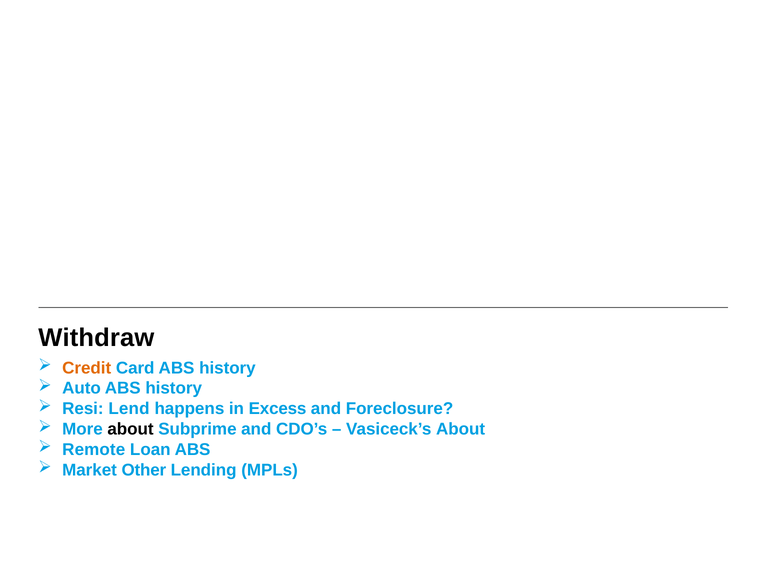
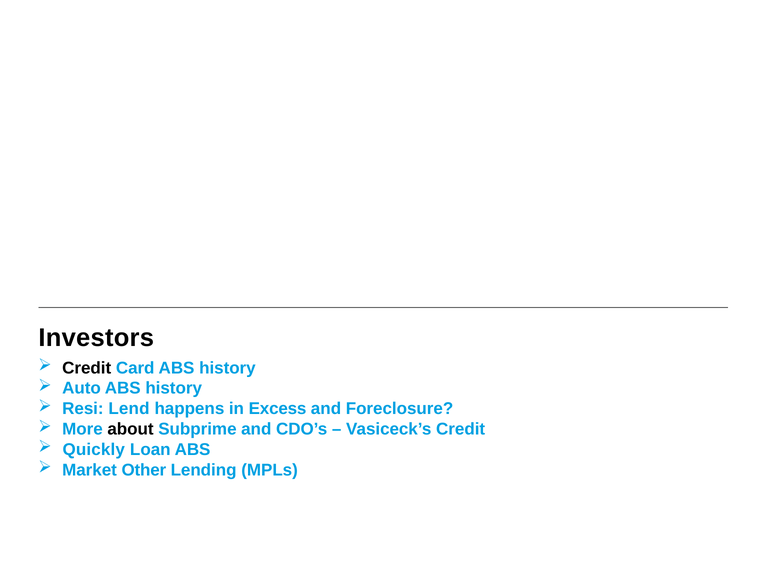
Withdraw: Withdraw -> Investors (96, 338)
Credit colour: orange -> black (87, 368)
Vasiceck’s About: About -> Credit (461, 429)
Remote: Remote -> Quickly (94, 449)
